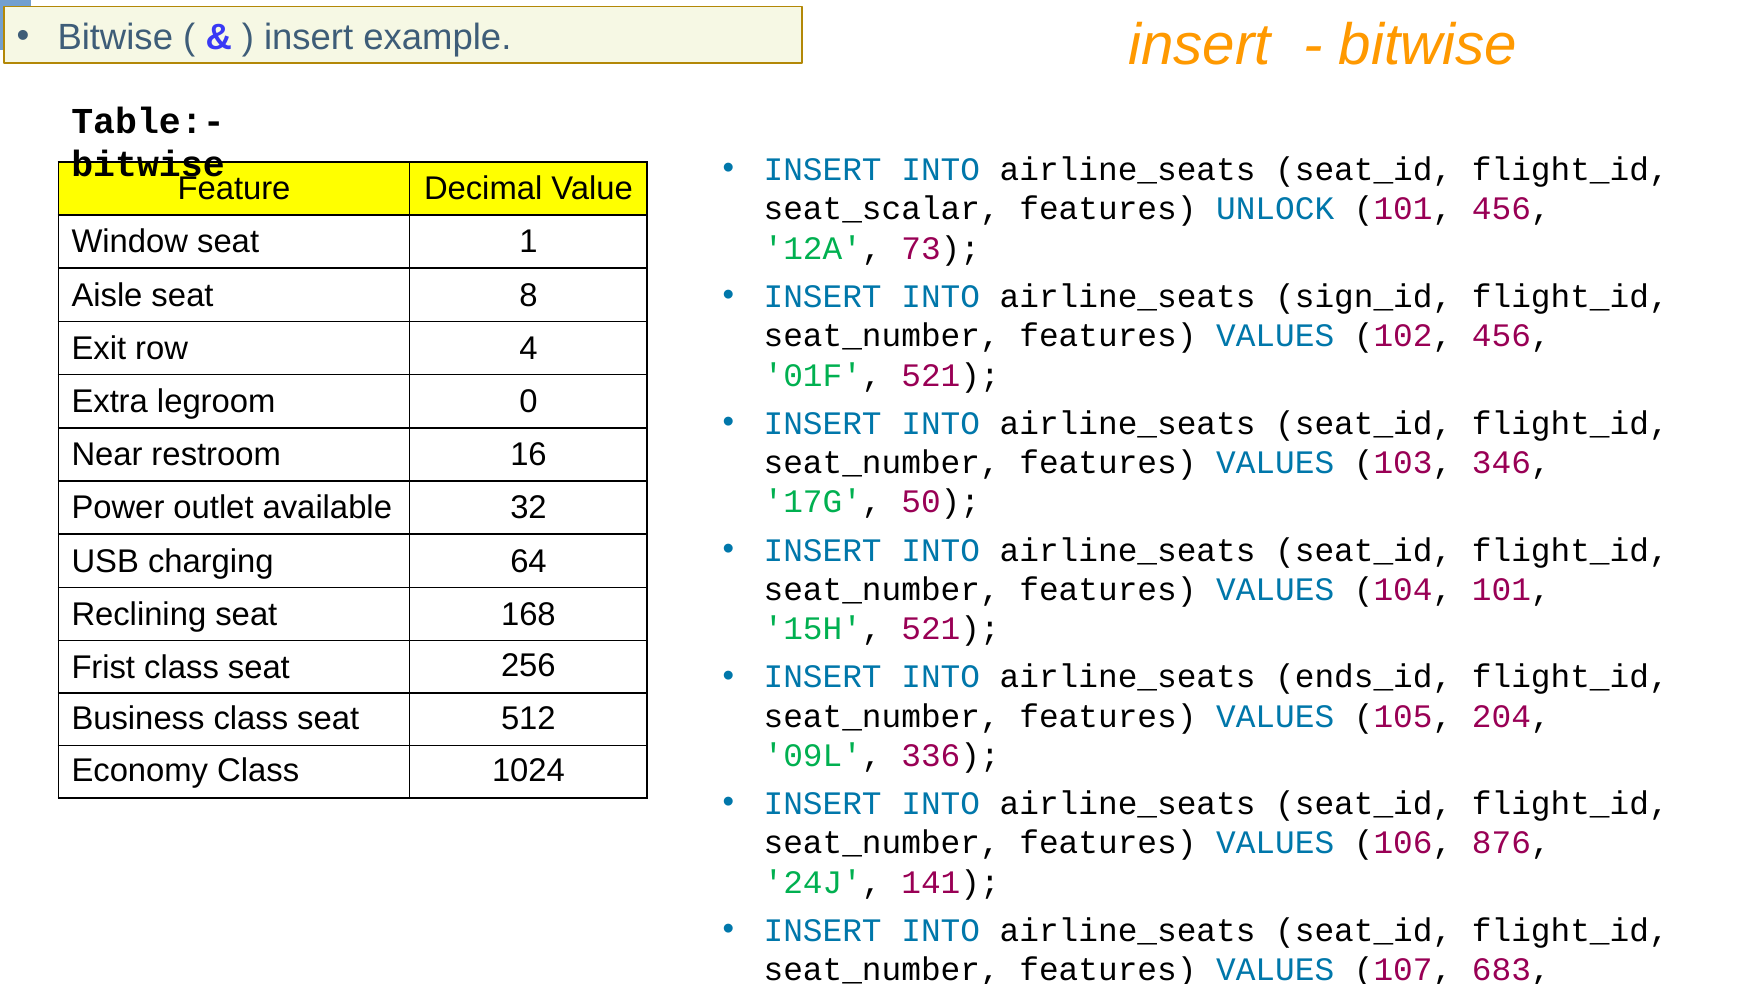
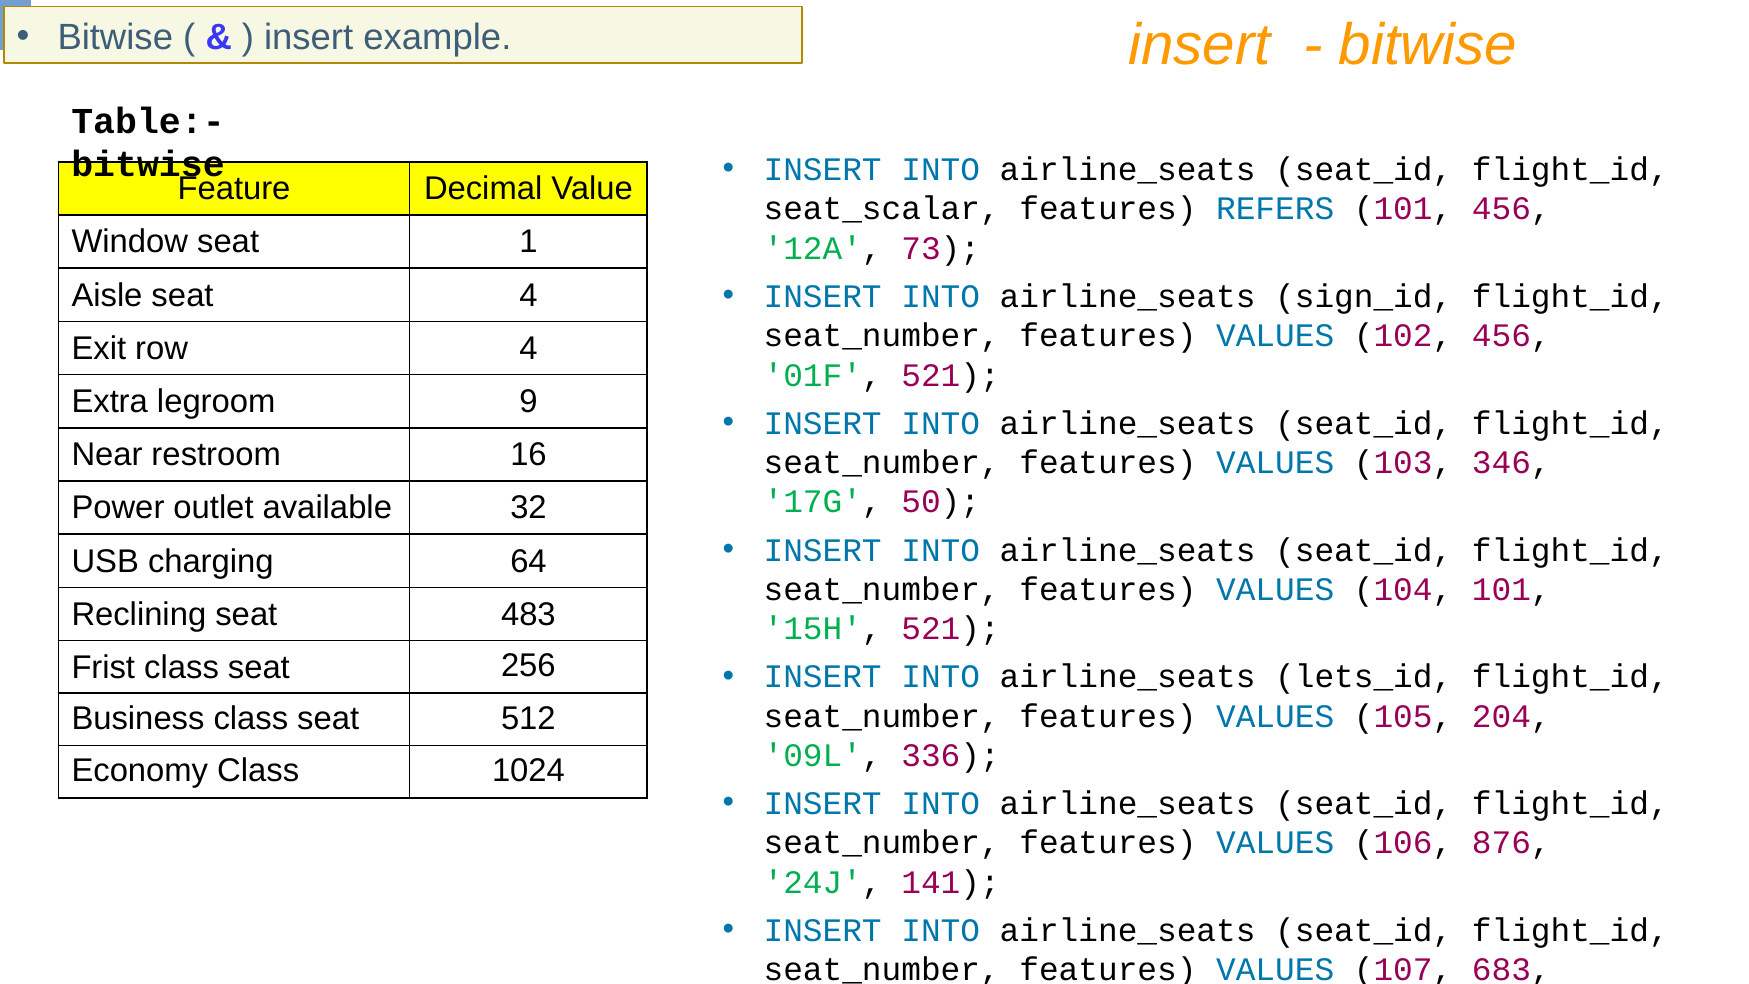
UNLOCK: UNLOCK -> REFERS (1275, 209)
seat 8: 8 -> 4 (528, 295)
0: 0 -> 9 (528, 402)
168: 168 -> 483 (528, 614)
ends_id: ends_id -> lets_id (1364, 677)
